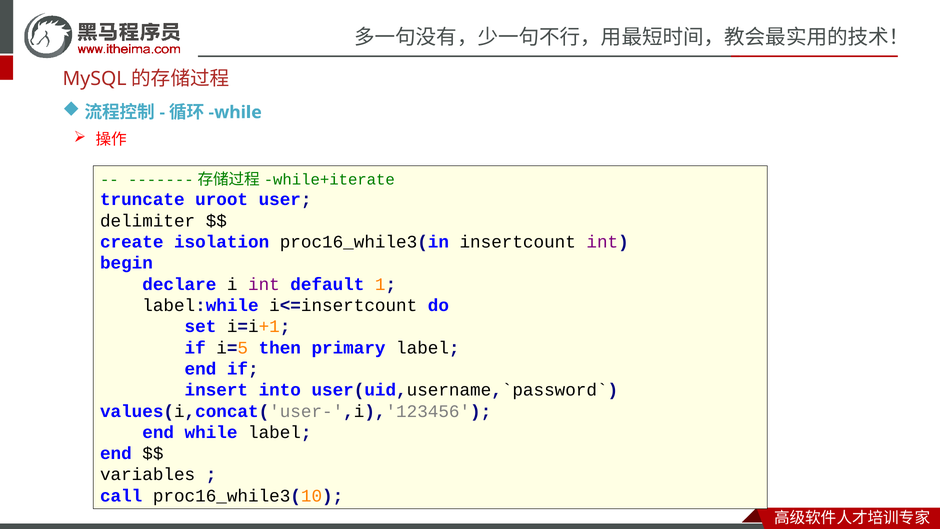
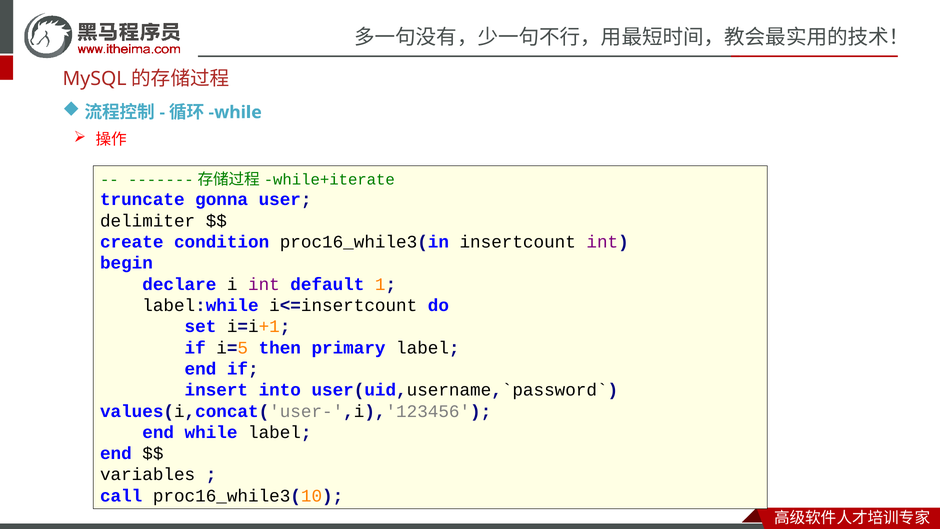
uroot: uroot -> gonna (222, 199)
isolation: isolation -> condition (222, 242)
